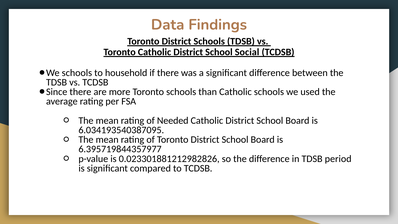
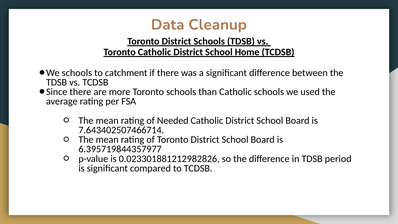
Findings: Findings -> Cleanup (218, 25)
Social: Social -> Home (247, 52)
household: household -> catchment (126, 73)
6.034193540387095: 6.034193540387095 -> 7.643402507466714 (121, 130)
